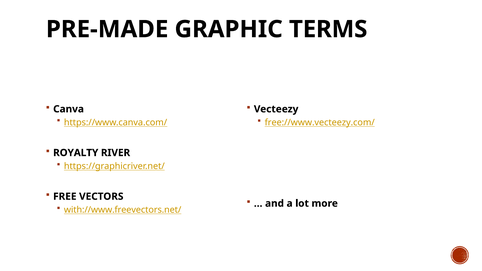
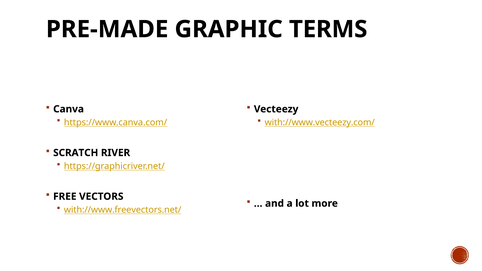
free://www.vecteezy.com/: free://www.vecteezy.com/ -> with://www.vecteezy.com/ (320, 122)
ROYALTY: ROYALTY -> SCRATCH (76, 153)
